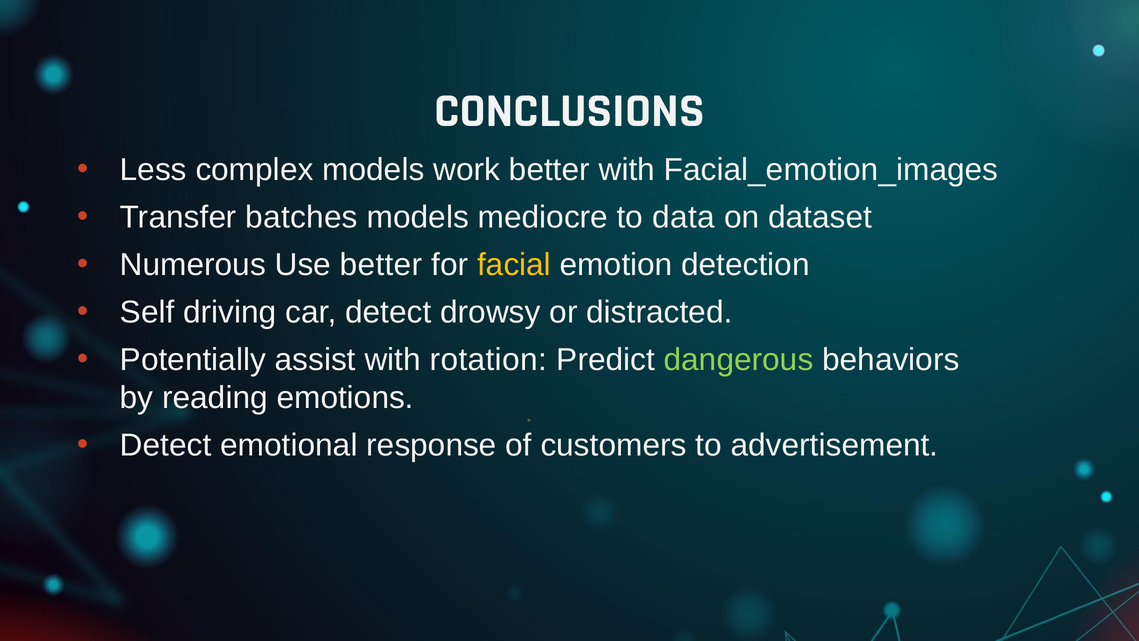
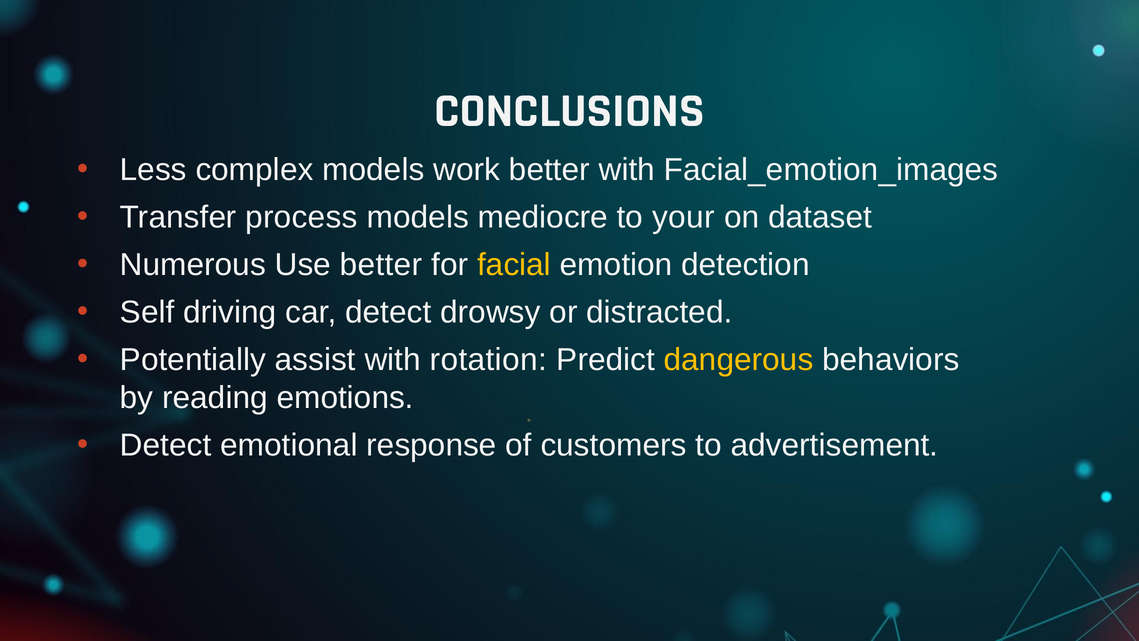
batches: batches -> process (302, 217)
data: data -> your (684, 217)
dangerous colour: light green -> yellow (739, 360)
